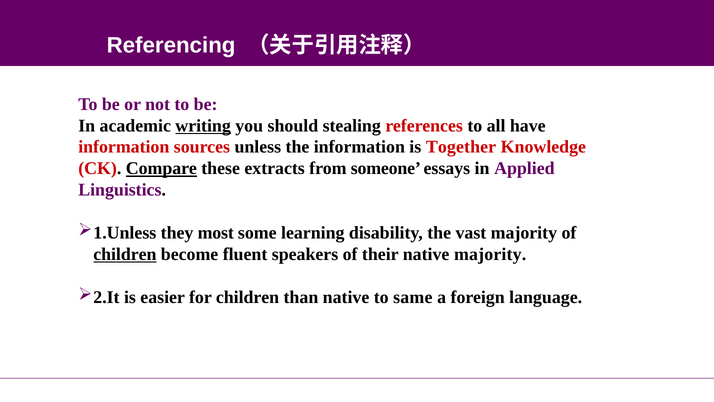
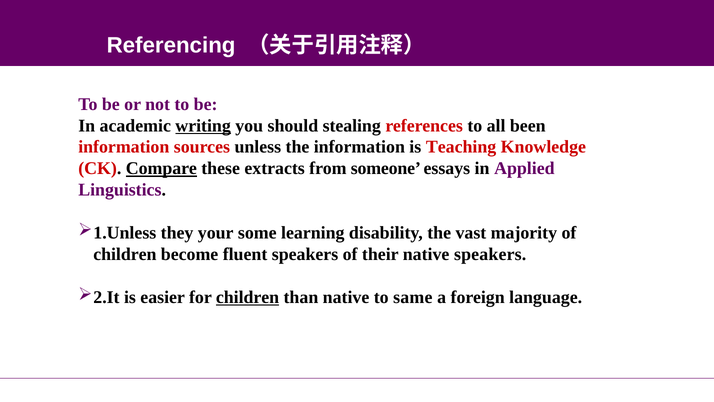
have: have -> been (528, 126)
Together: Together -> Teaching (461, 147)
most: most -> your (216, 233)
children underline: present -> none (125, 254)
native majority: majority -> speakers (490, 254)
children underline: none -> present (248, 297)
